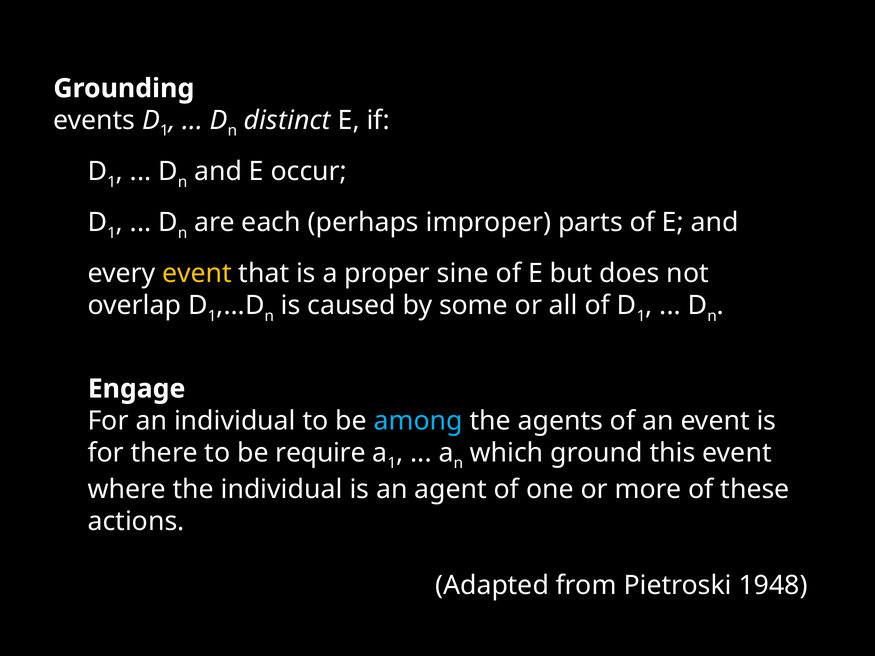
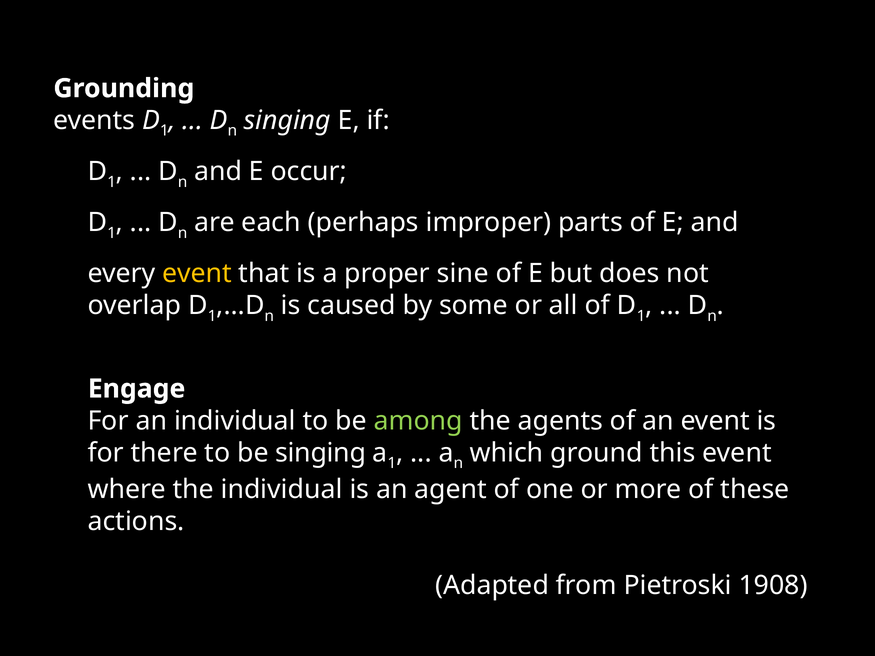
distinct: distinct -> singing (287, 121)
among colour: light blue -> light green (418, 421)
be require: require -> singing (321, 453)
1948: 1948 -> 1908 (773, 586)
